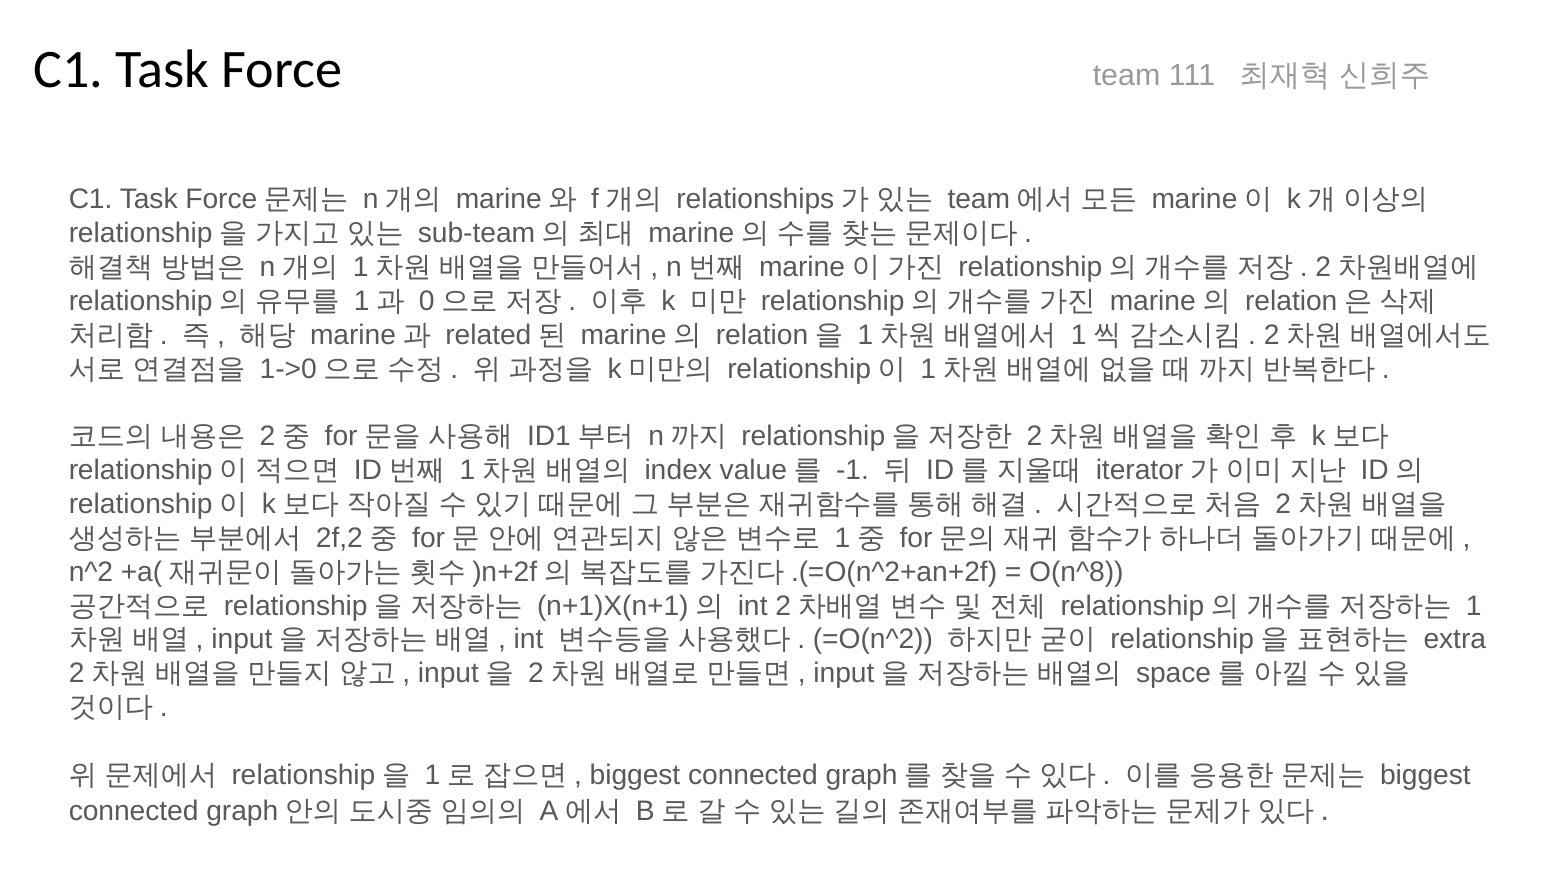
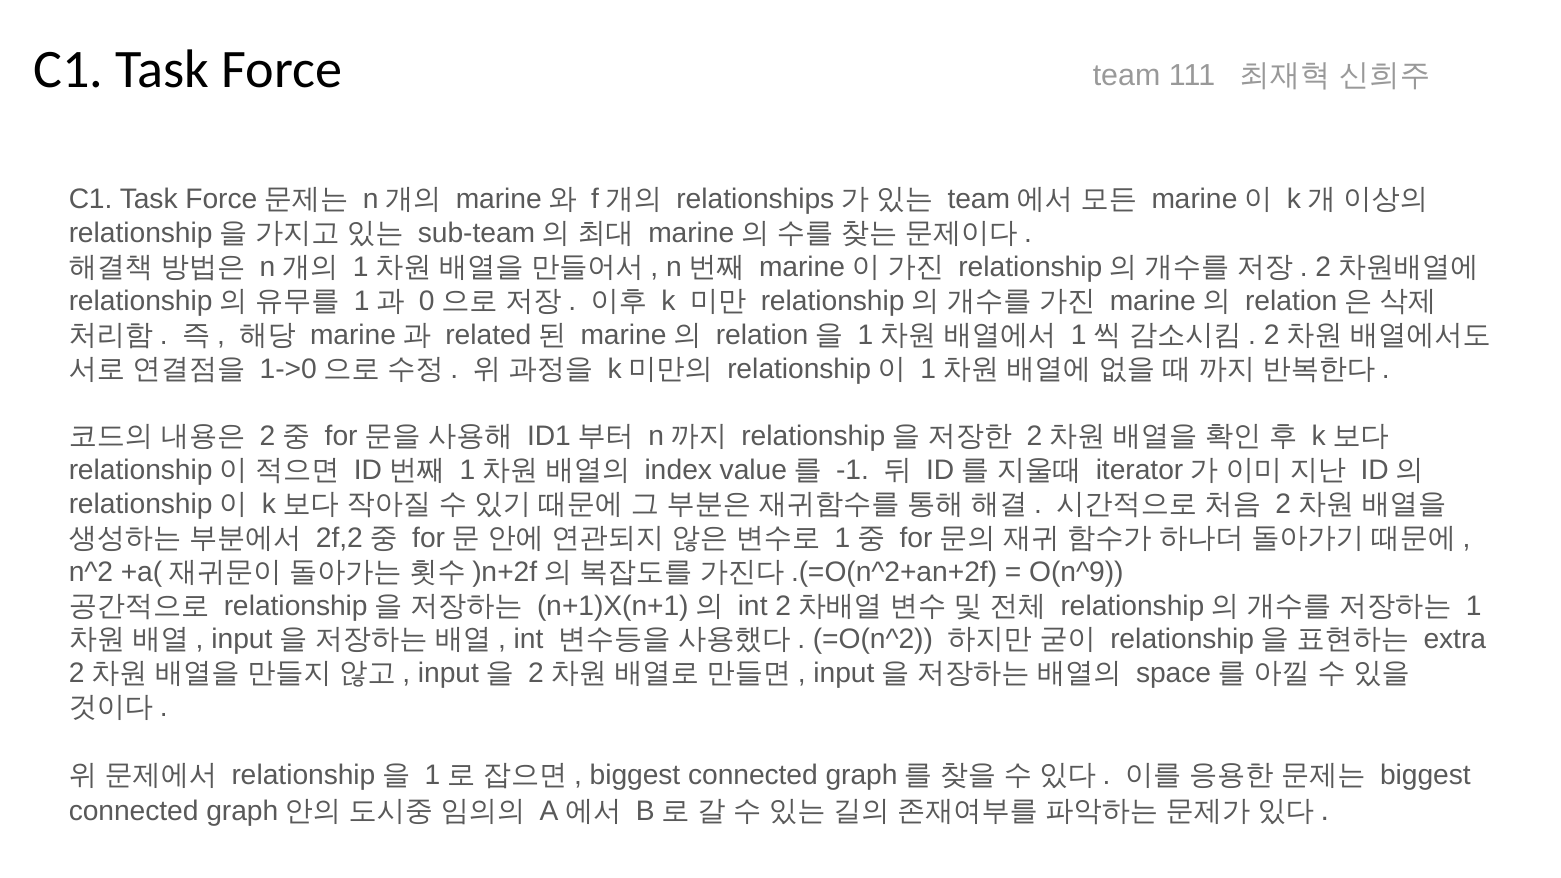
O(n^8: O(n^8 -> O(n^9 (1076, 572)
